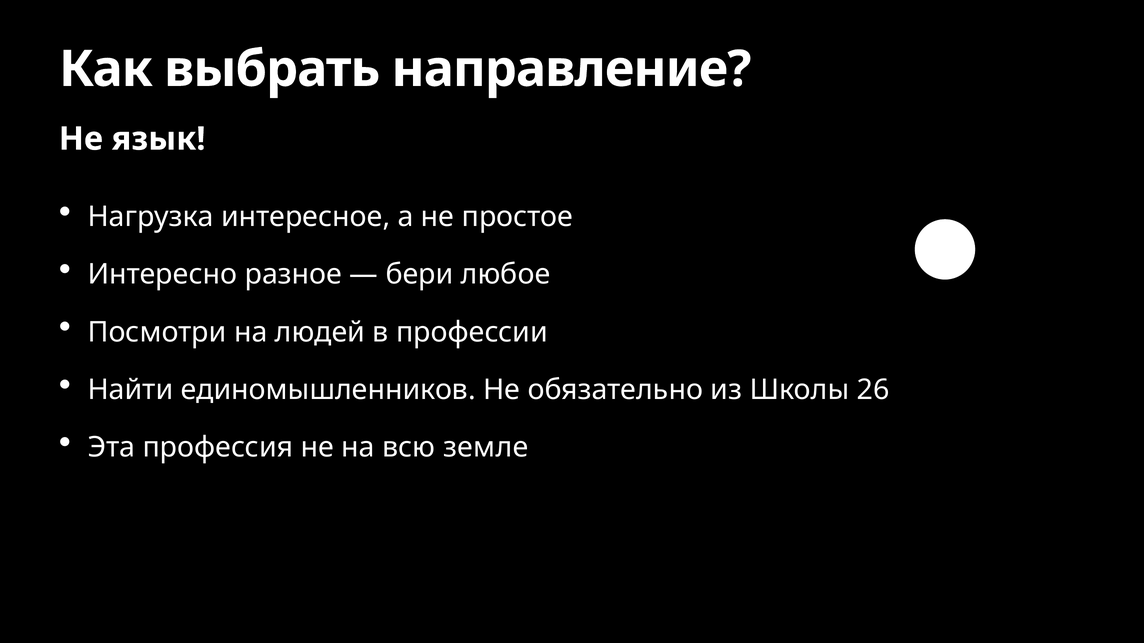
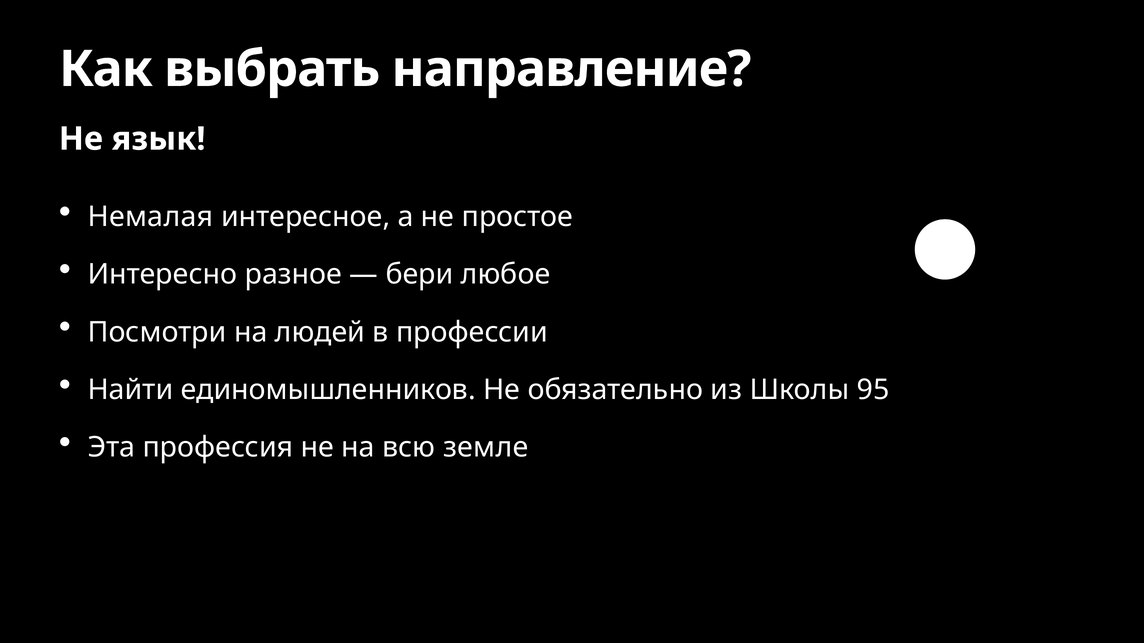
Нагрузка: Нагрузка -> Немалая (150, 217)
26: 26 -> 95 (873, 390)
